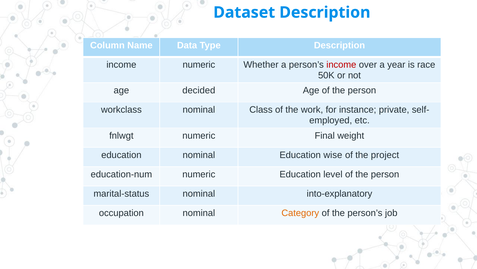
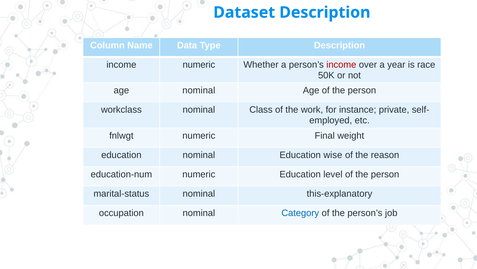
age decided: decided -> nominal (199, 90)
project: project -> reason (385, 155)
into-explanatory: into-explanatory -> this-explanatory (339, 193)
Category colour: orange -> blue (300, 213)
